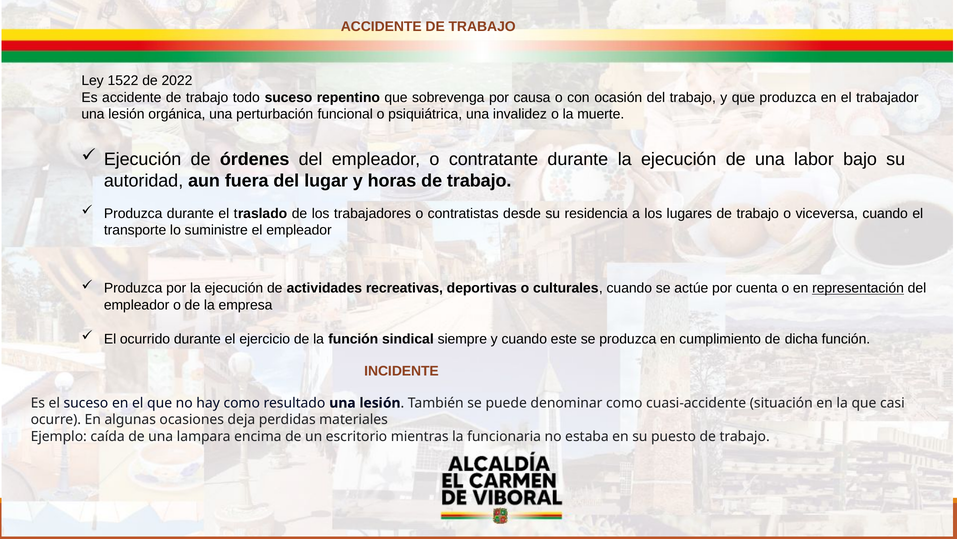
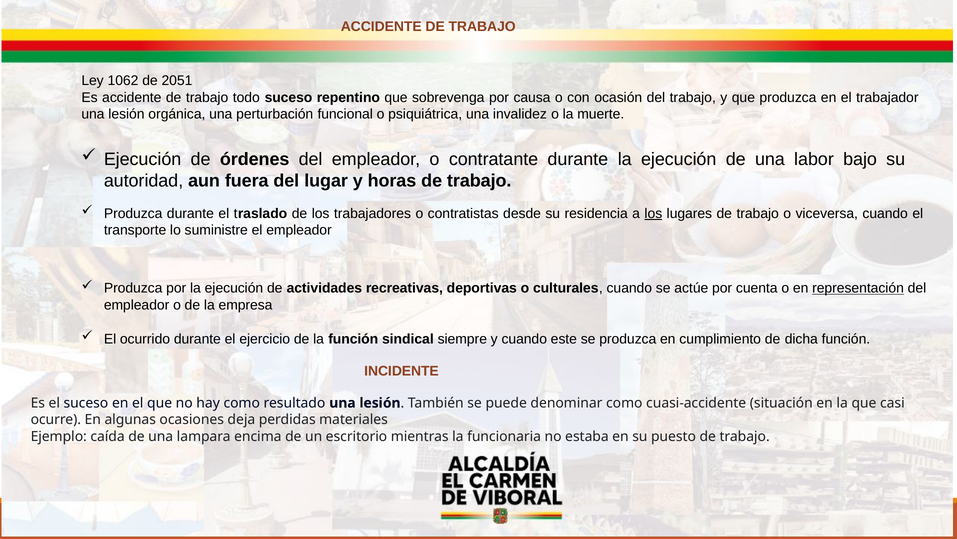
1522: 1522 -> 1062 (123, 81)
2022: 2022 -> 2051 (177, 81)
los underline: none -> present (653, 213)
